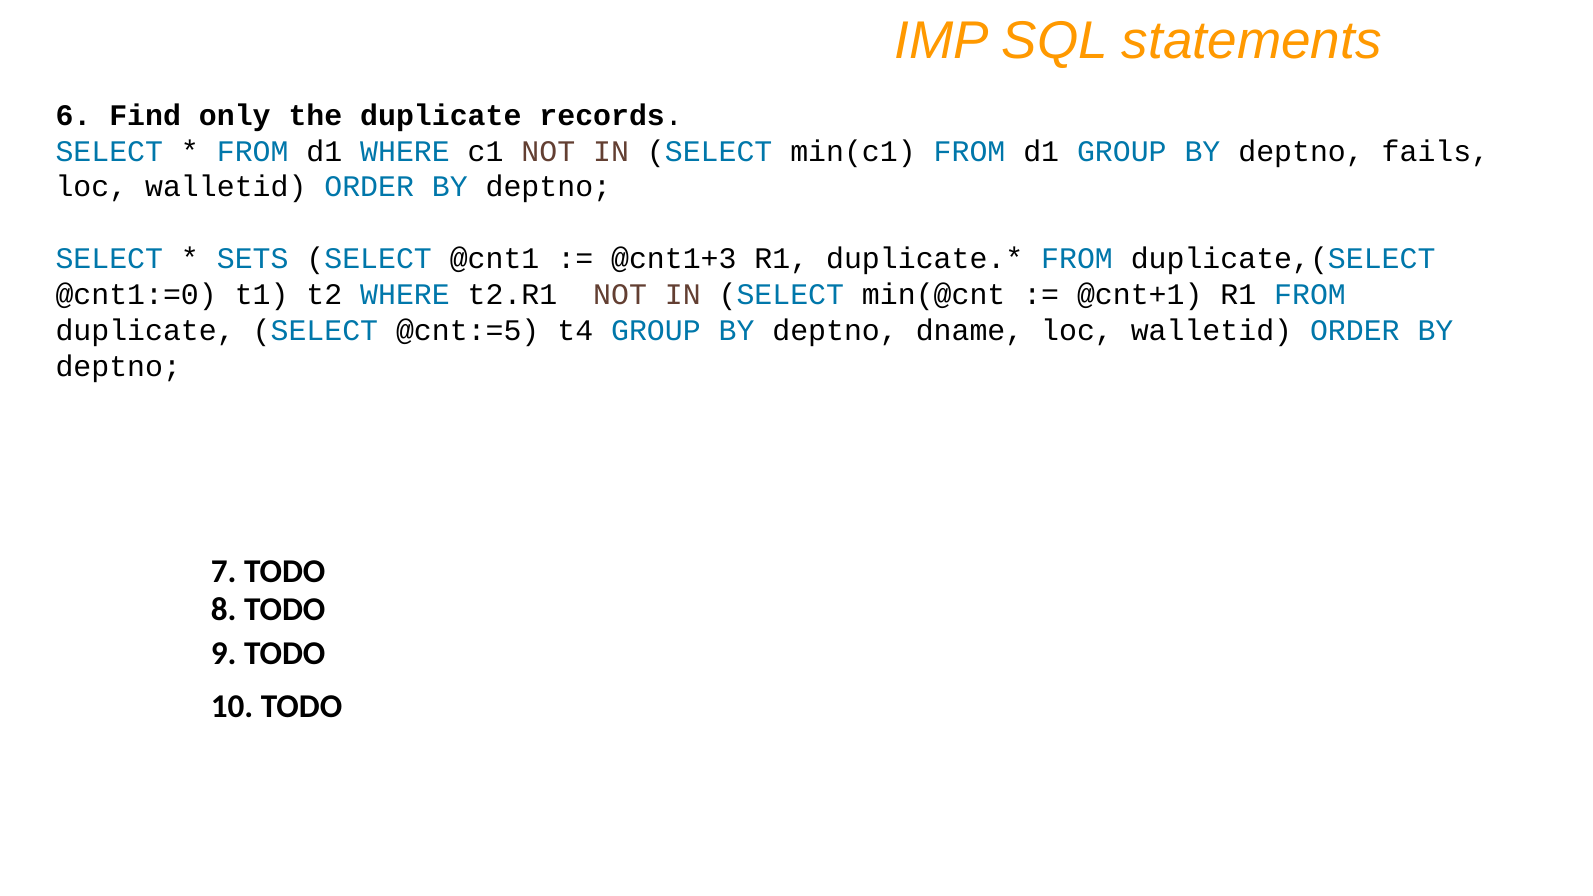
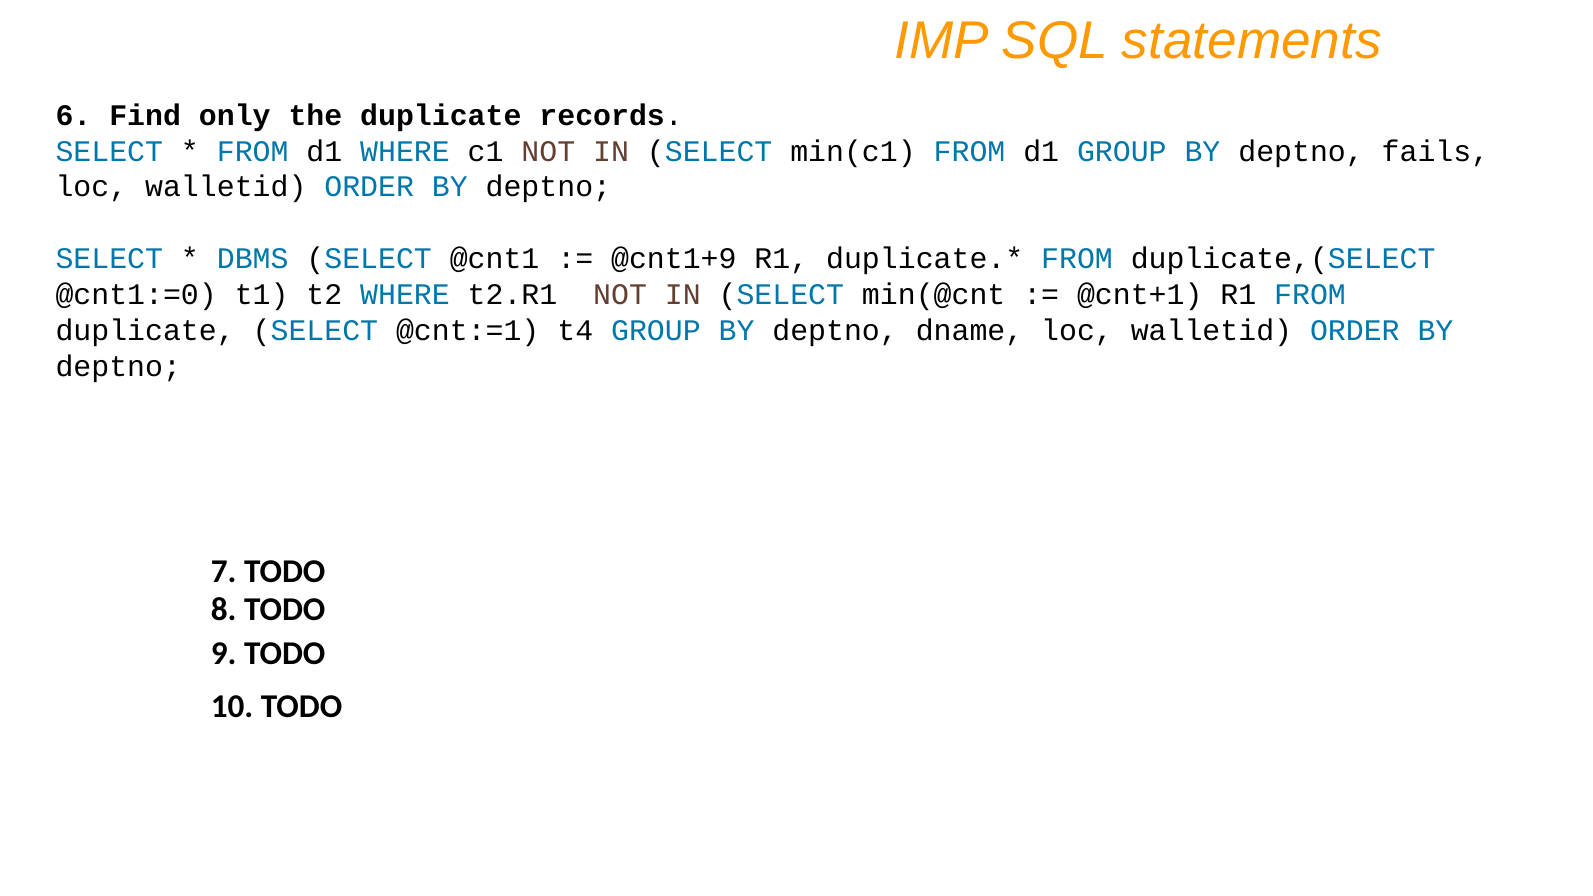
SETS: SETS -> DBMS (253, 259)
@cnt1+3: @cnt1+3 -> @cnt1+9 (674, 259)
@cnt:=5: @cnt:=5 -> @cnt:=1 (468, 331)
